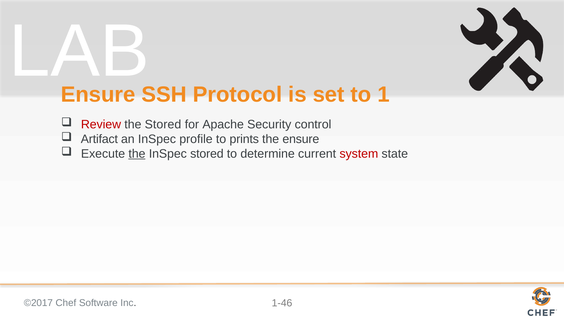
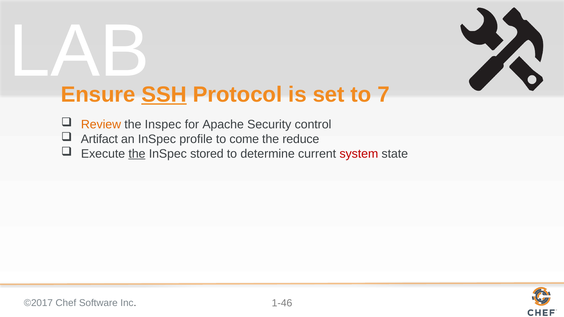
SSH underline: none -> present (164, 95)
1: 1 -> 7 (384, 95)
Review colour: red -> orange (101, 125)
Stored: Stored -> Inspec (163, 125)
prints: prints -> come (244, 139)
the ensure: ensure -> reduce (301, 139)
